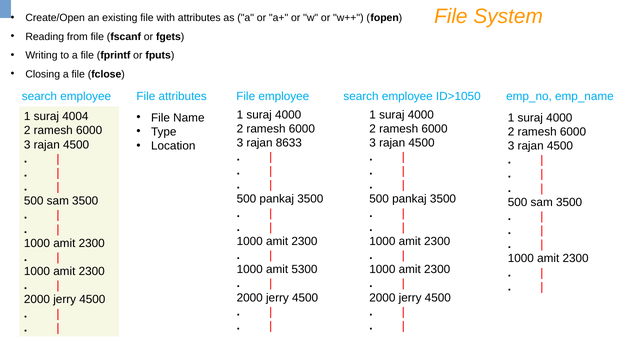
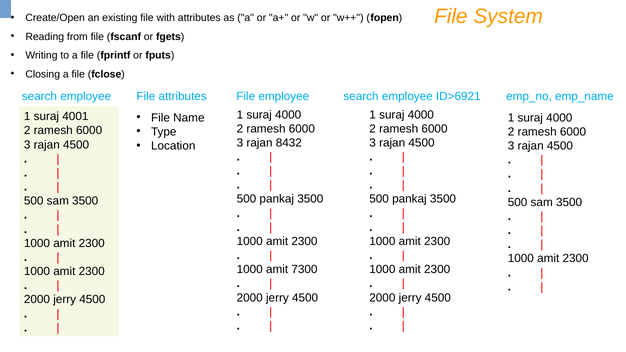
ID>1050: ID>1050 -> ID>6921 (458, 96)
4004: 4004 -> 4001 (75, 117)
8633: 8633 -> 8432 (289, 143)
5300: 5300 -> 7300 (304, 270)
